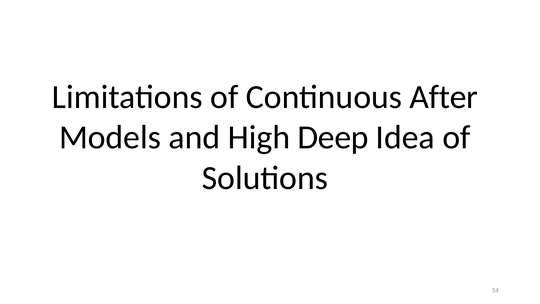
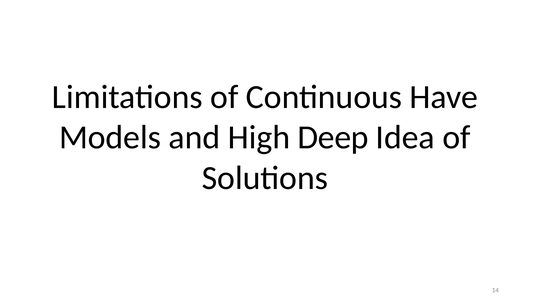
After: After -> Have (444, 97)
